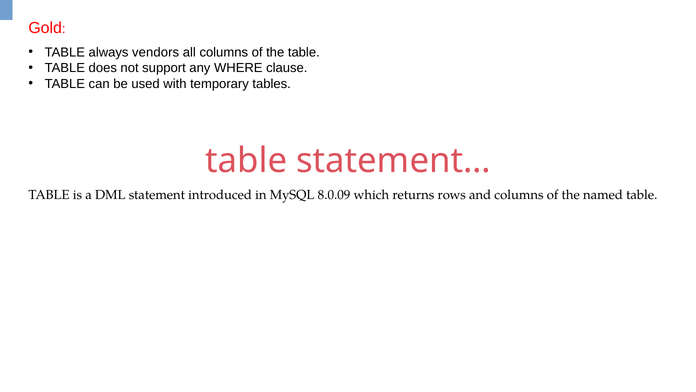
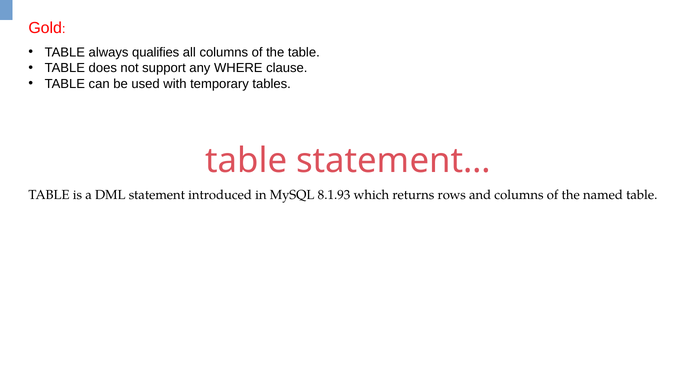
vendors: vendors -> qualifies (156, 52)
8.0.09: 8.0.09 -> 8.1.93 (334, 195)
